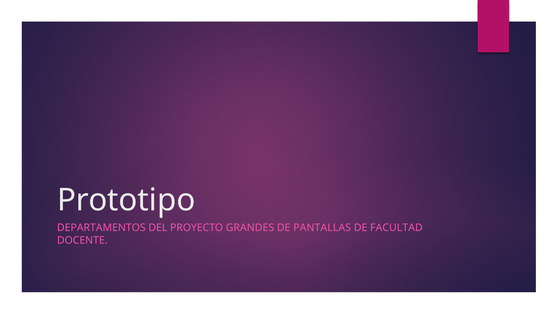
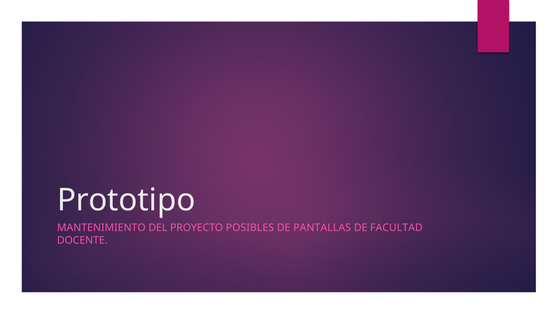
DEPARTAMENTOS: DEPARTAMENTOS -> MANTENIMIENTO (101, 228)
GRANDES: GRANDES -> POSIBLES (250, 228)
